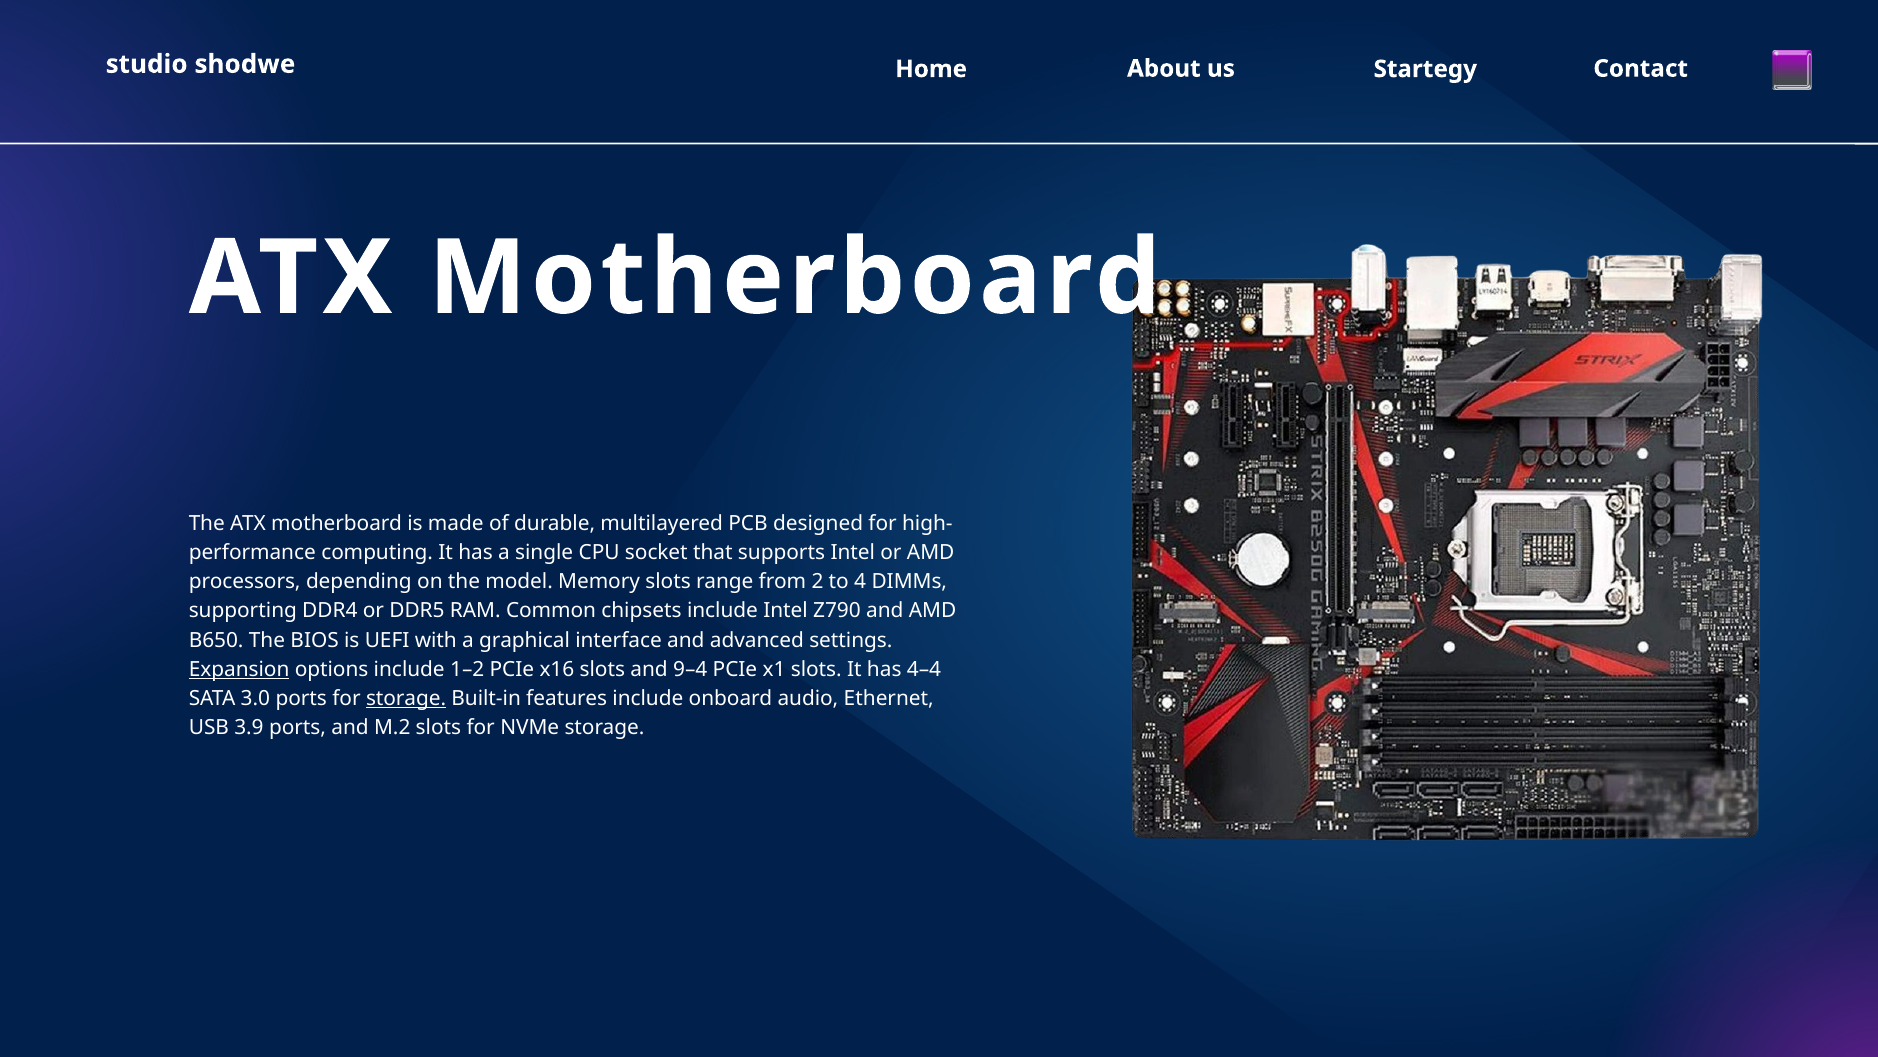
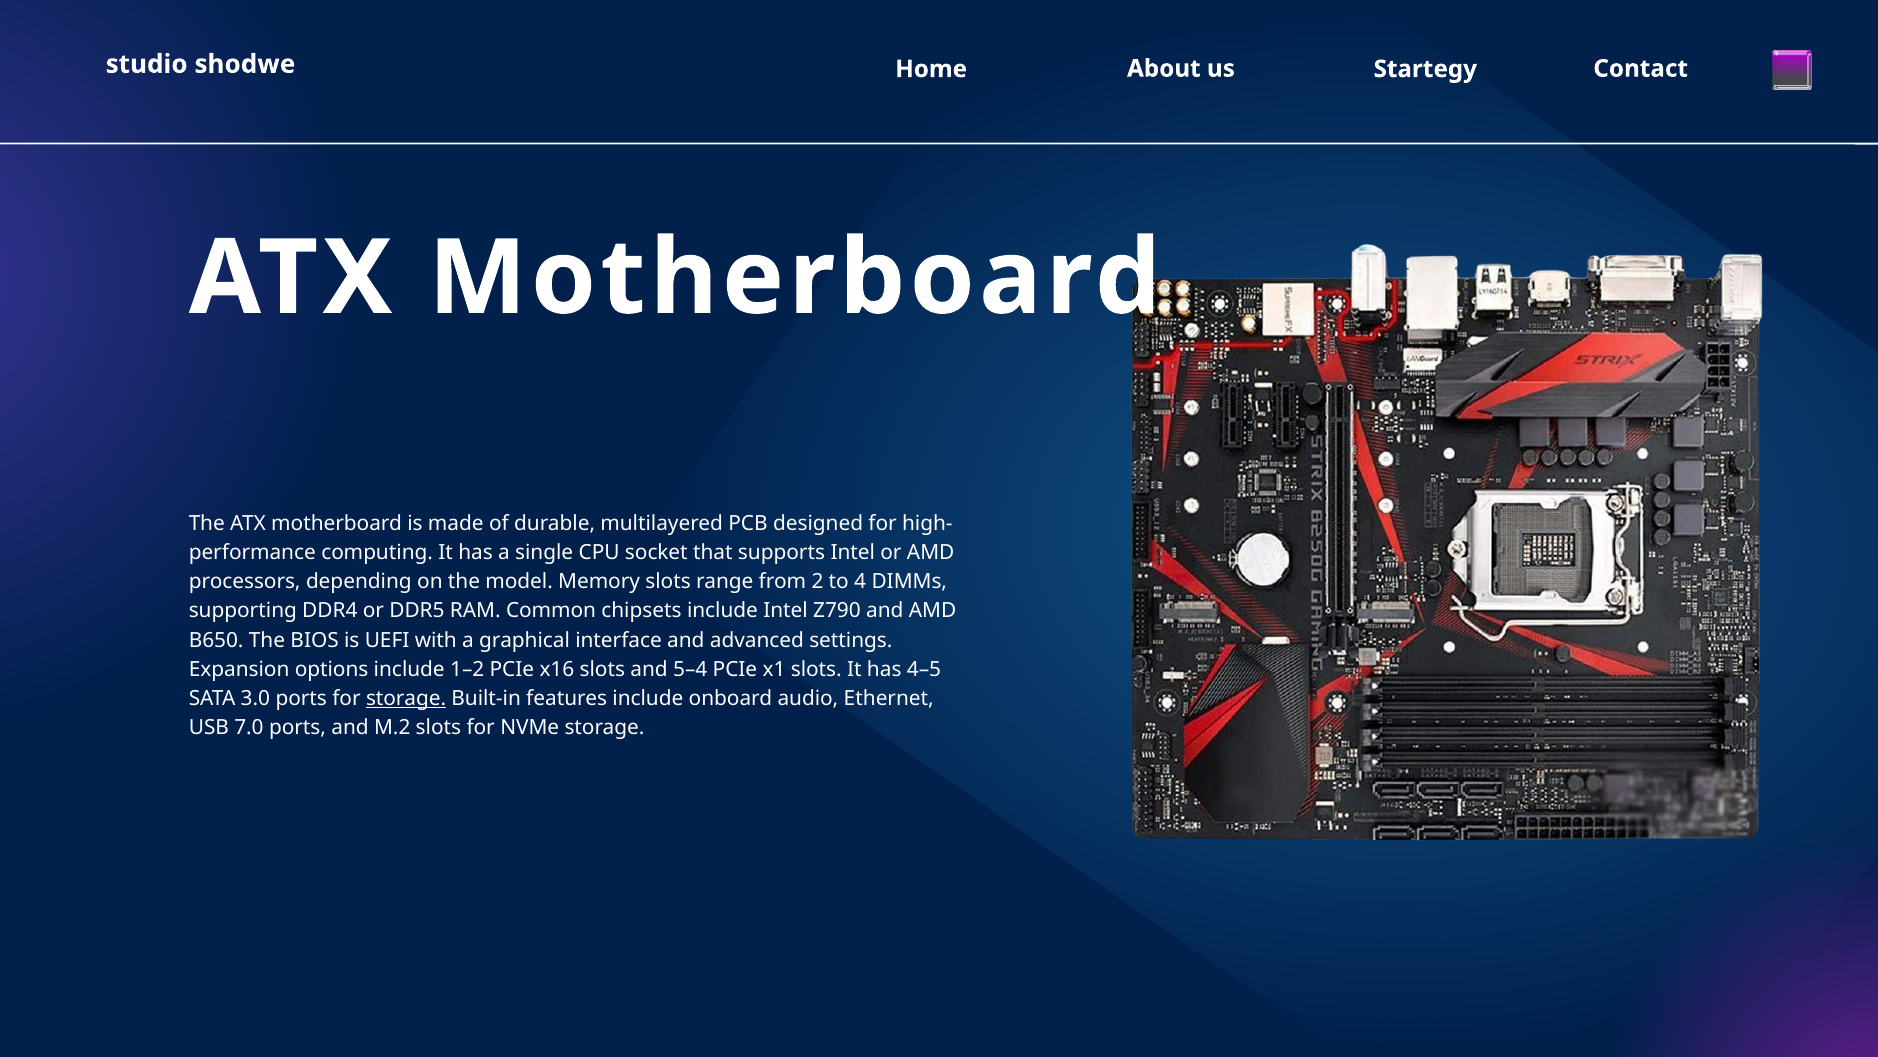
Expansion underline: present -> none (239, 669)
9–4: 9–4 -> 5–4 (690, 669)
4–4: 4–4 -> 4–5 (924, 669)
3.9: 3.9 -> 7.0 (249, 728)
